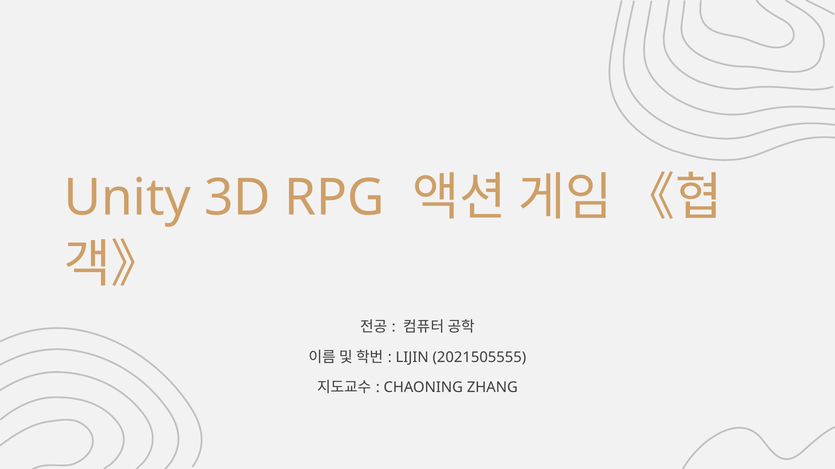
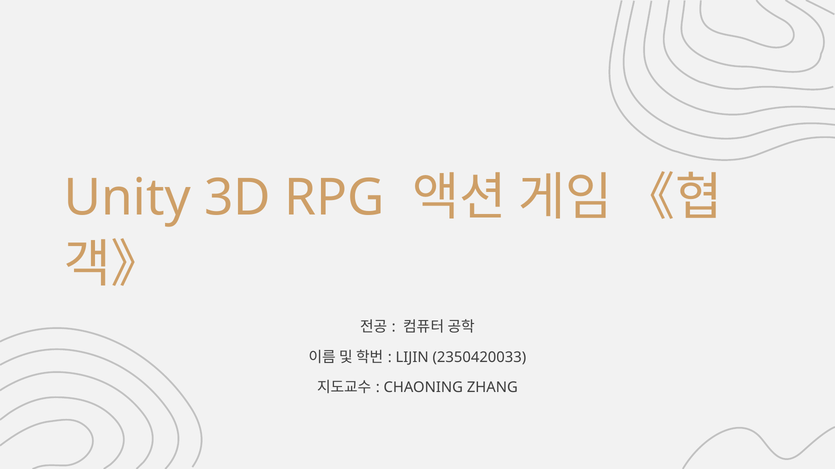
2021505555: 2021505555 -> 2350420033 (479, 358)
